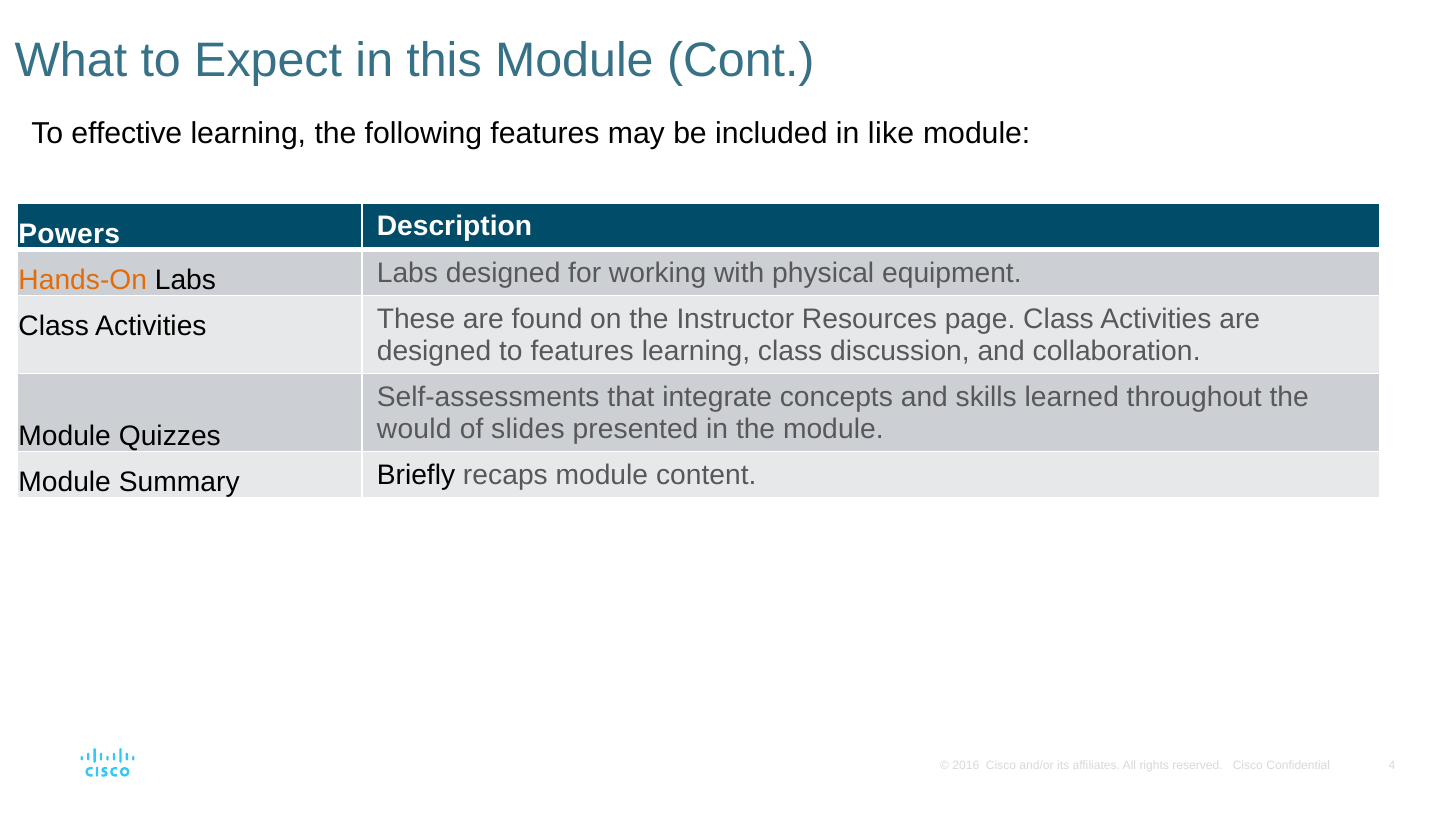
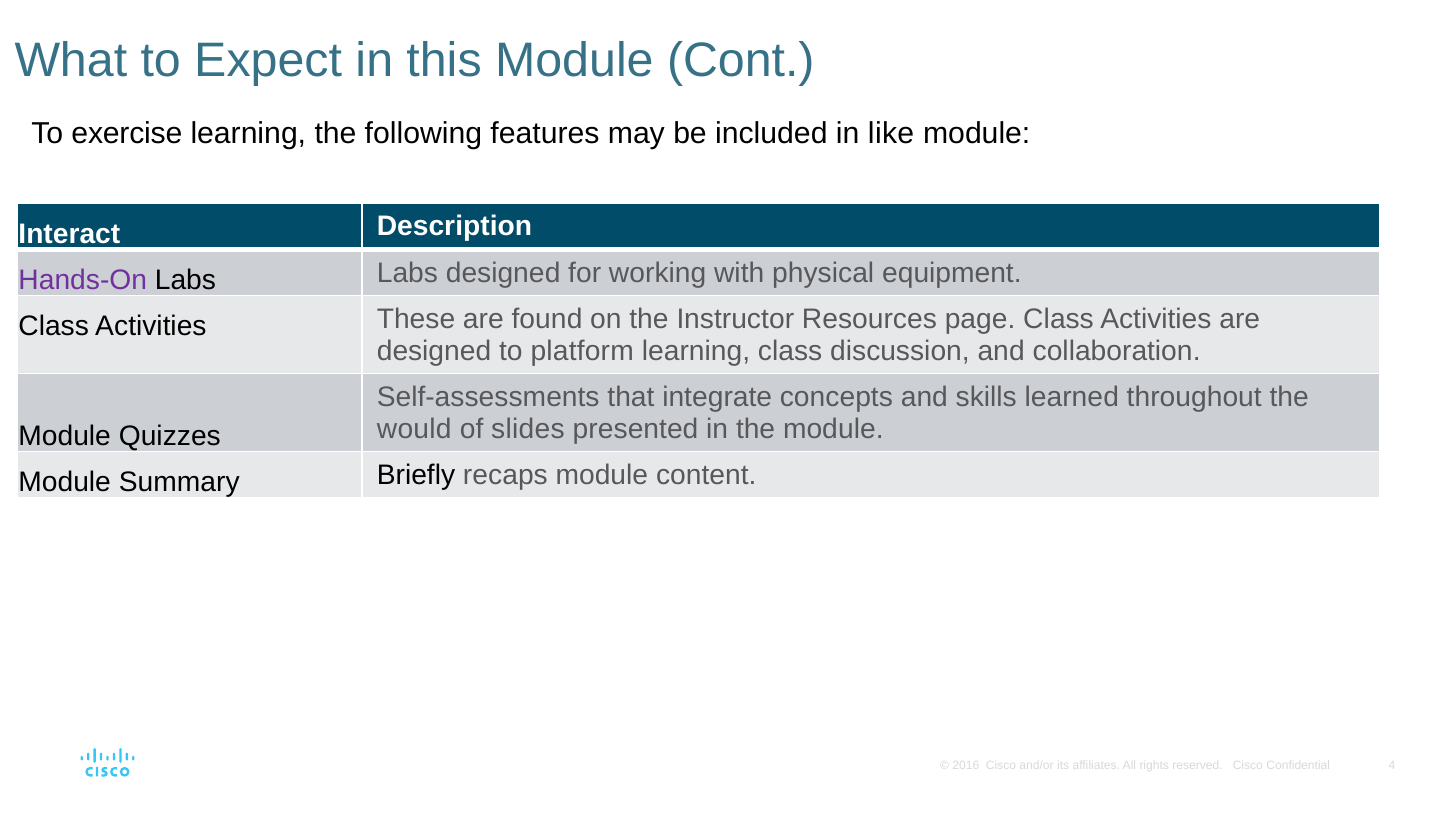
effective: effective -> exercise (127, 133)
Powers: Powers -> Interact (69, 234)
Hands-On colour: orange -> purple (83, 280)
to features: features -> platform (582, 351)
